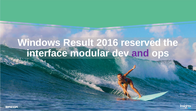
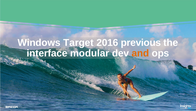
Result: Result -> Target (78, 42)
reserved: reserved -> previous (141, 42)
and colour: purple -> orange (140, 53)
